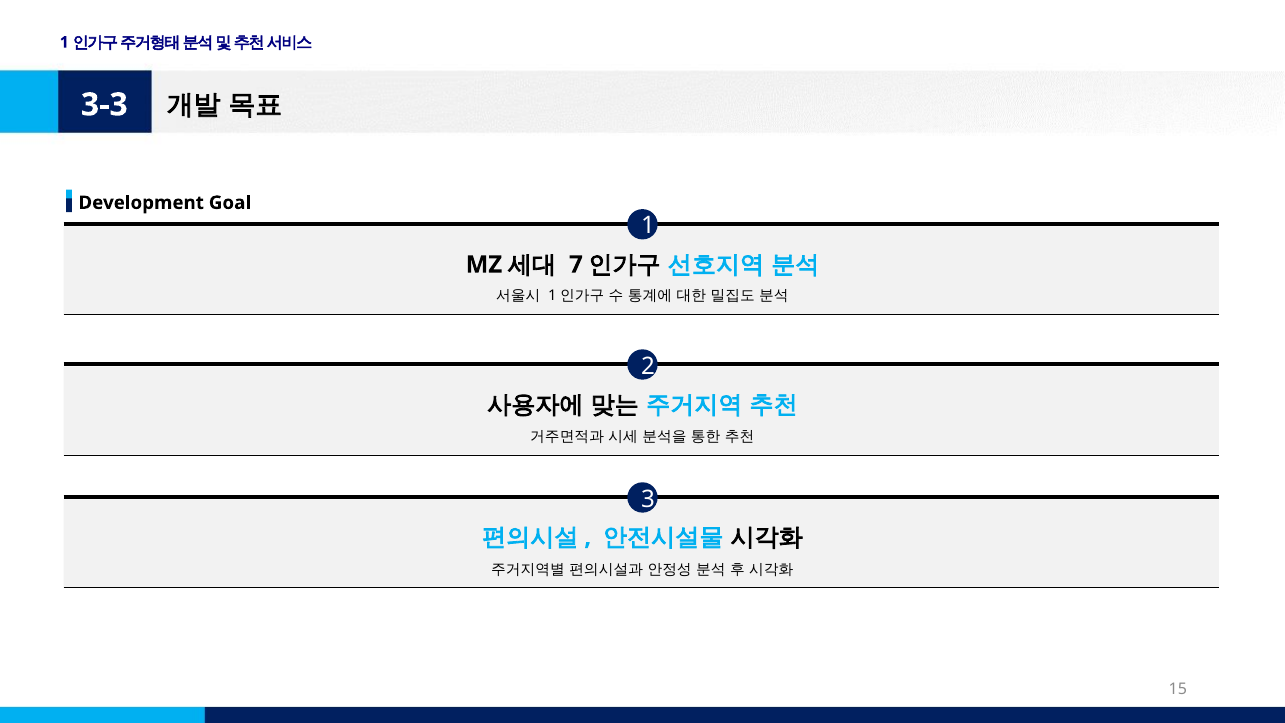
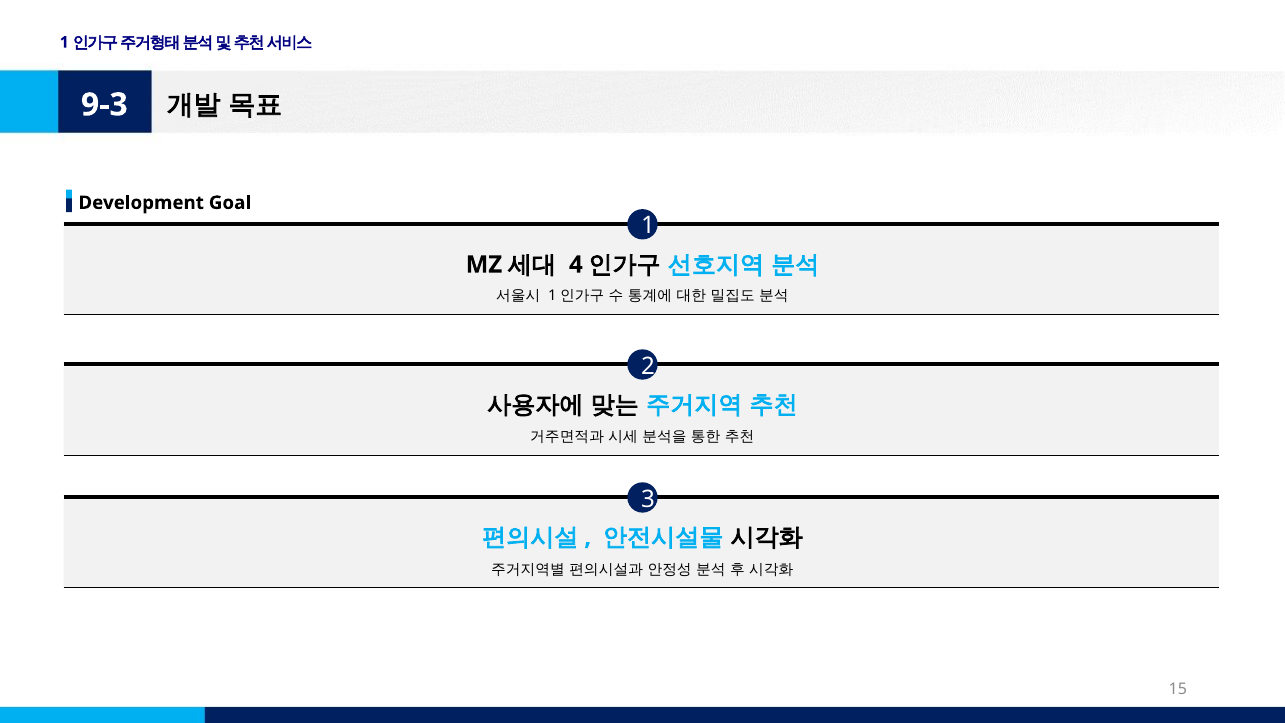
3-3: 3-3 -> 9-3 (104, 105)
7: 7 -> 4 (576, 264)
